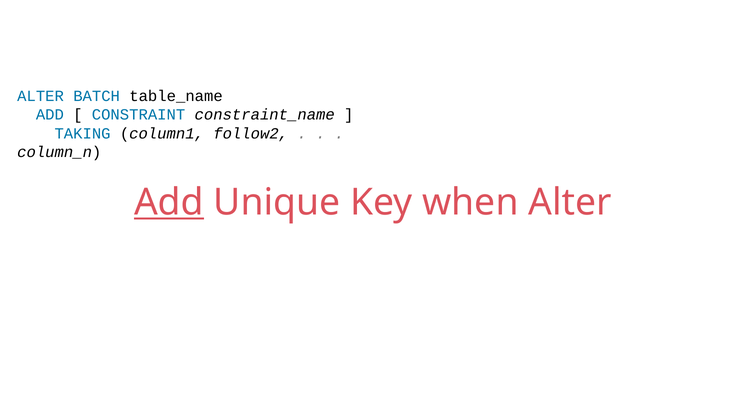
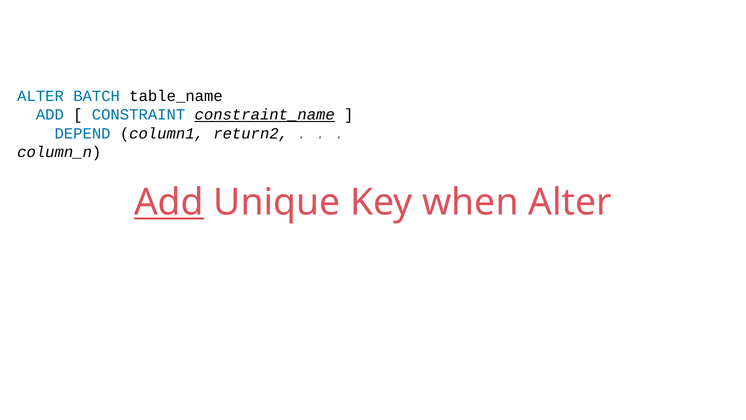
constraint_name underline: none -> present (265, 115)
TAKING: TAKING -> DEPEND (83, 133)
follow2: follow2 -> return2 (251, 133)
